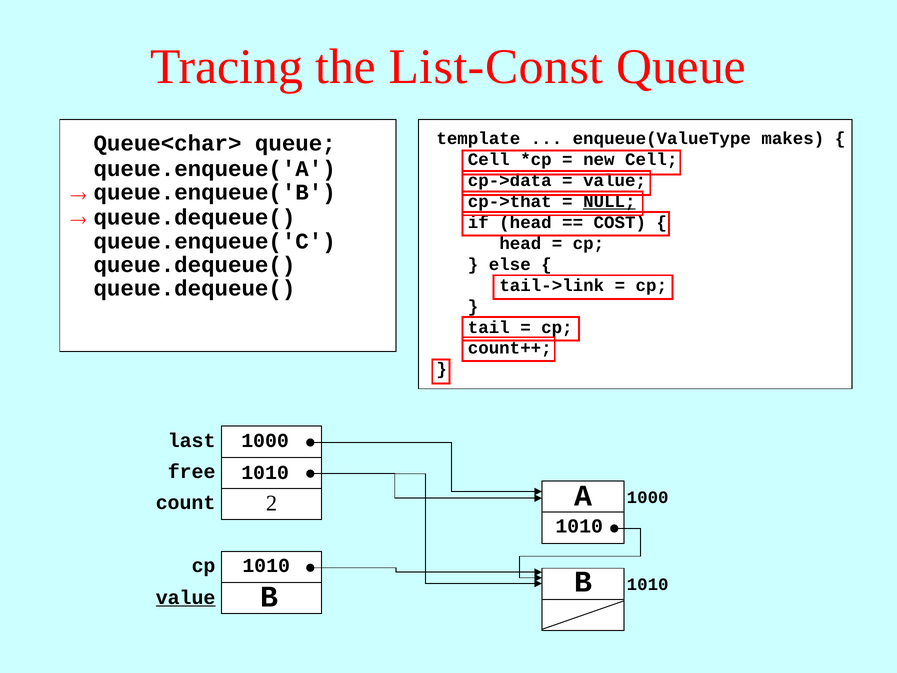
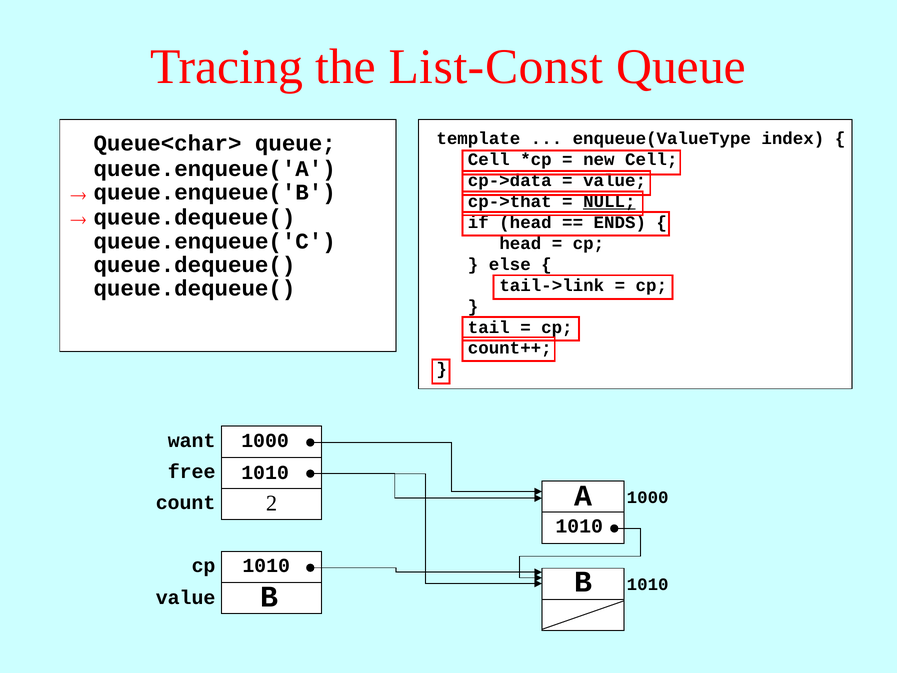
makes: makes -> index (793, 139)
COST: COST -> ENDS (620, 222)
last: last -> want (192, 440)
value underline: present -> none (186, 597)
